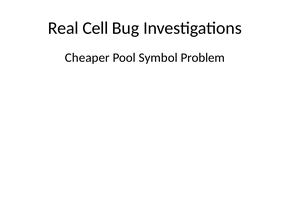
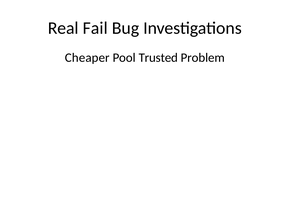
Cell: Cell -> Fail (95, 28)
Symbol: Symbol -> Trusted (158, 58)
